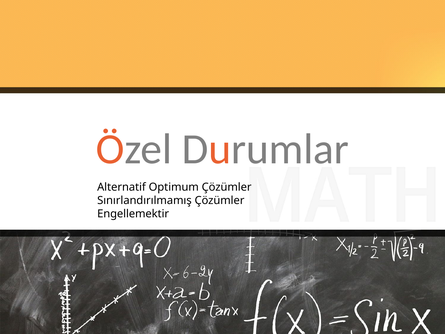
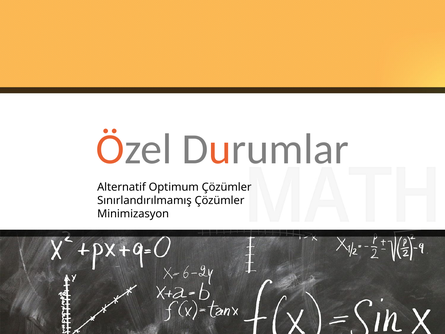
Engellemektir: Engellemektir -> Minimizasyon (133, 214)
